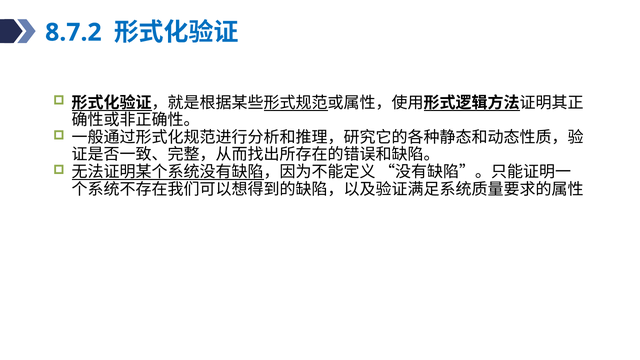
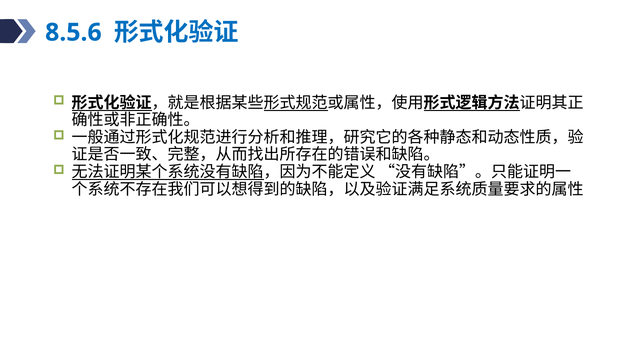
8.7.2: 8.7.2 -> 8.5.6 (73, 32)
